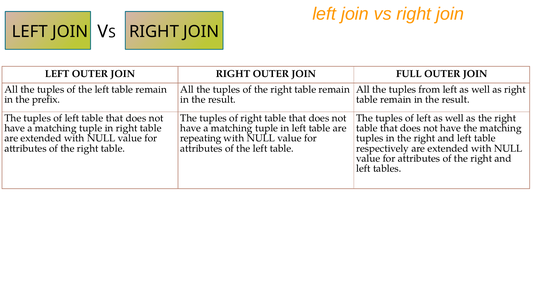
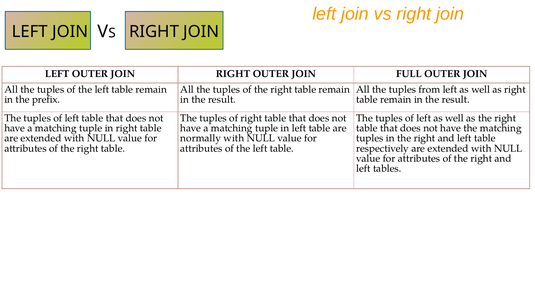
repeating: repeating -> normally (201, 138)
